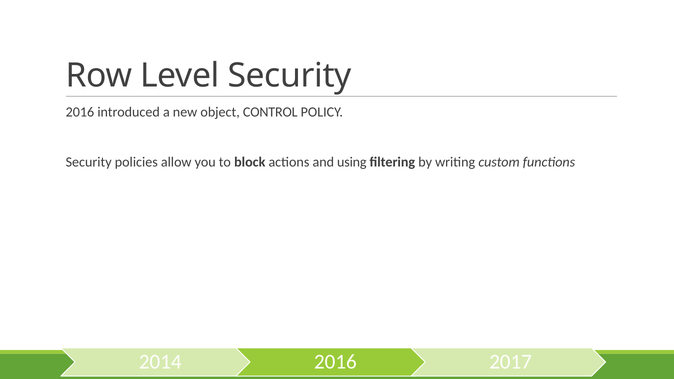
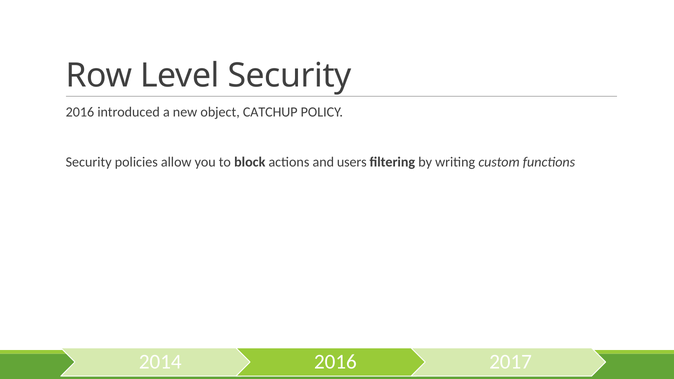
CONTROL: CONTROL -> CATCHUP (270, 112)
using: using -> users (352, 162)
